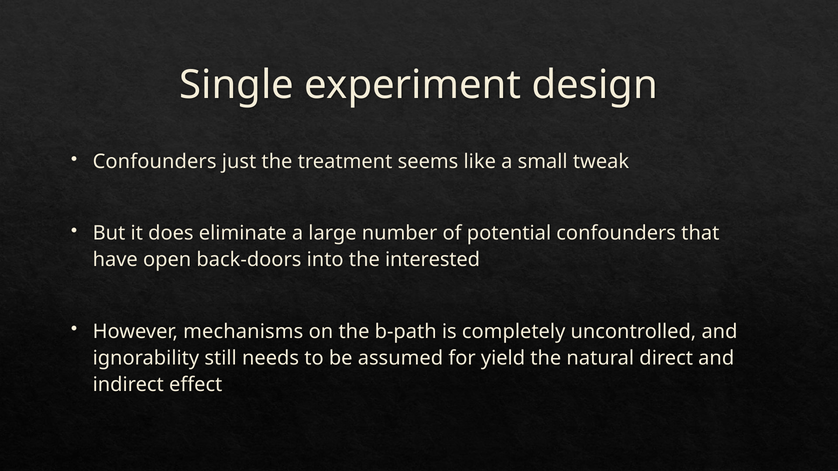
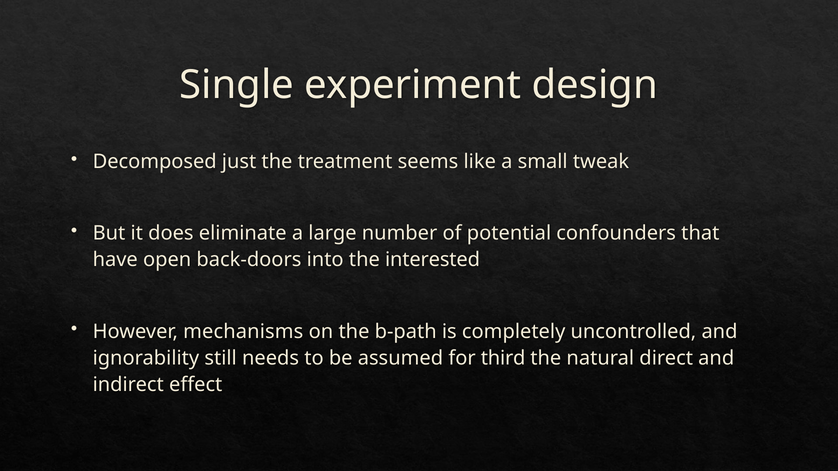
Confounders: Confounders -> Decomposed (155, 162)
yield: yield -> third (503, 358)
